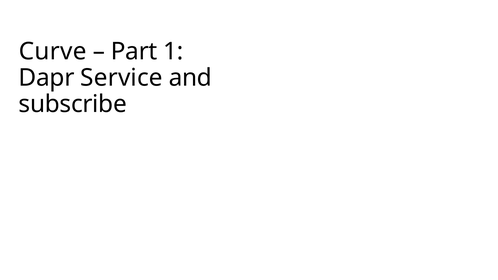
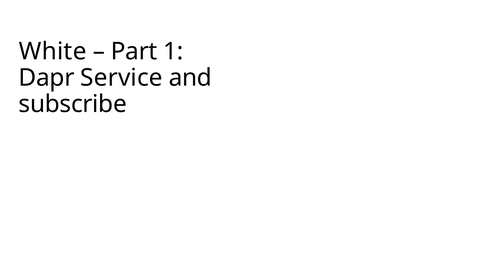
Curve: Curve -> White (53, 51)
